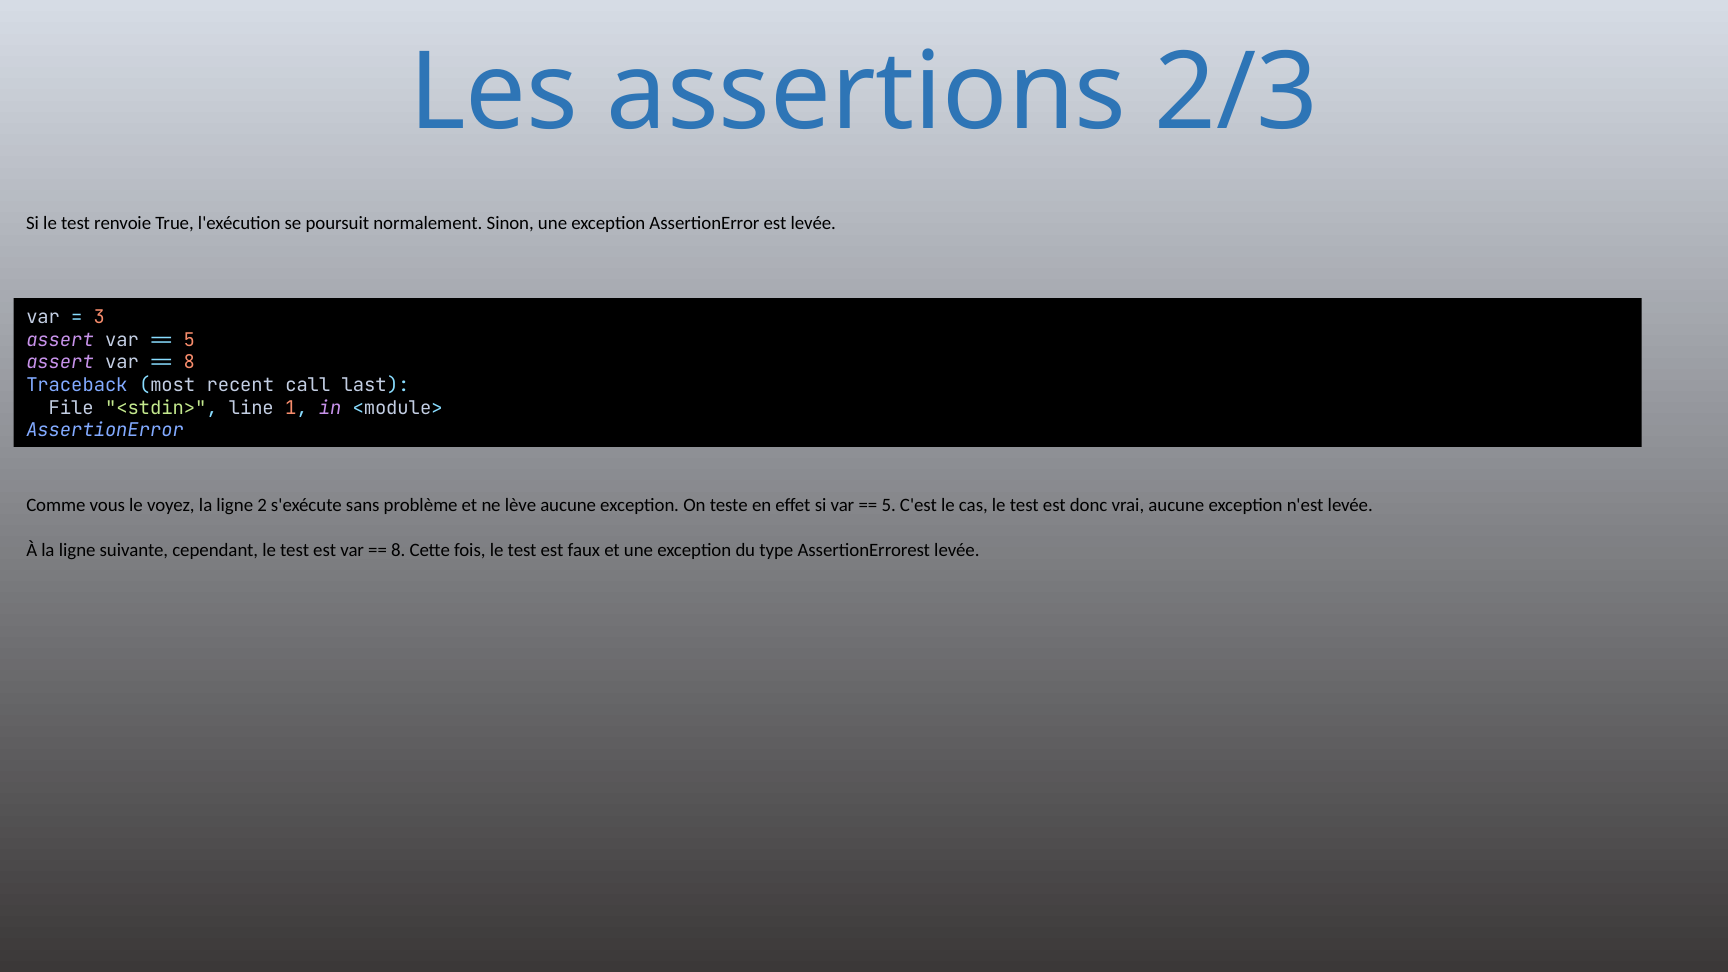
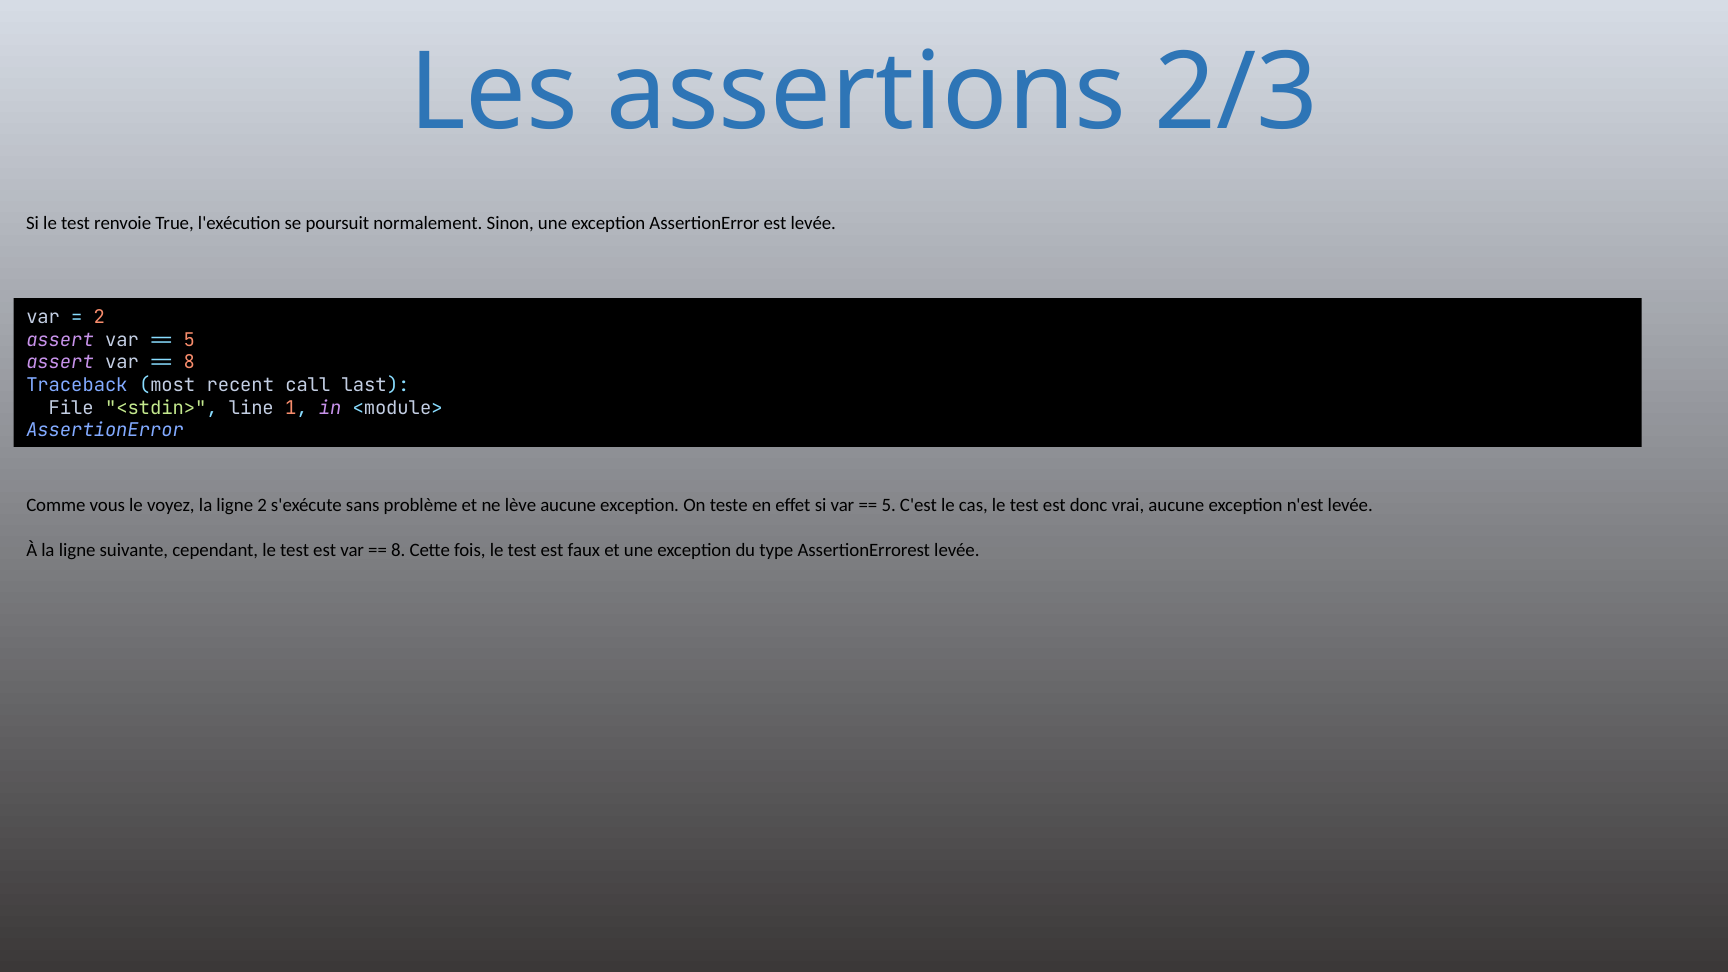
3: 3 -> 2 (99, 317)
